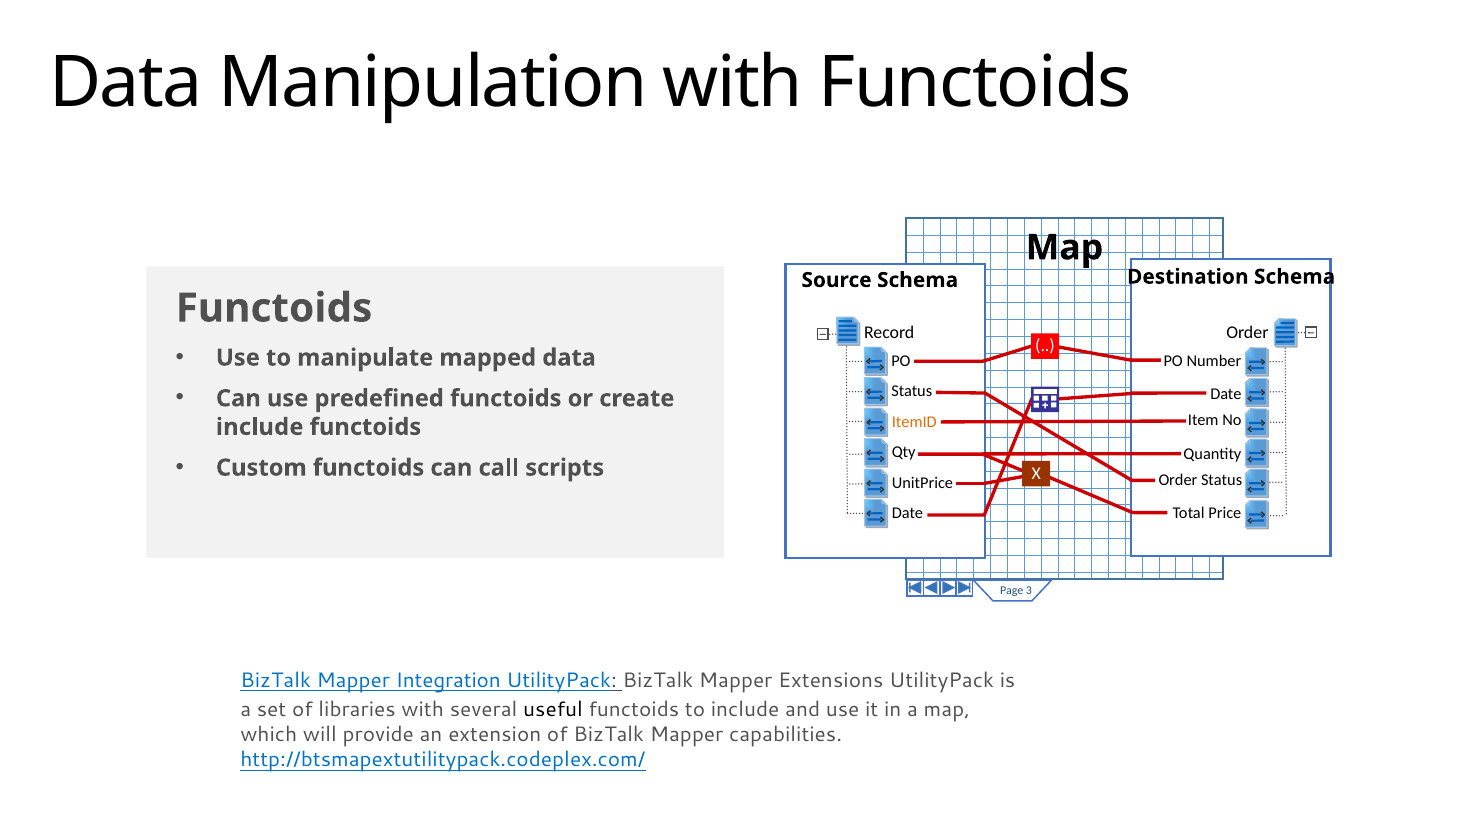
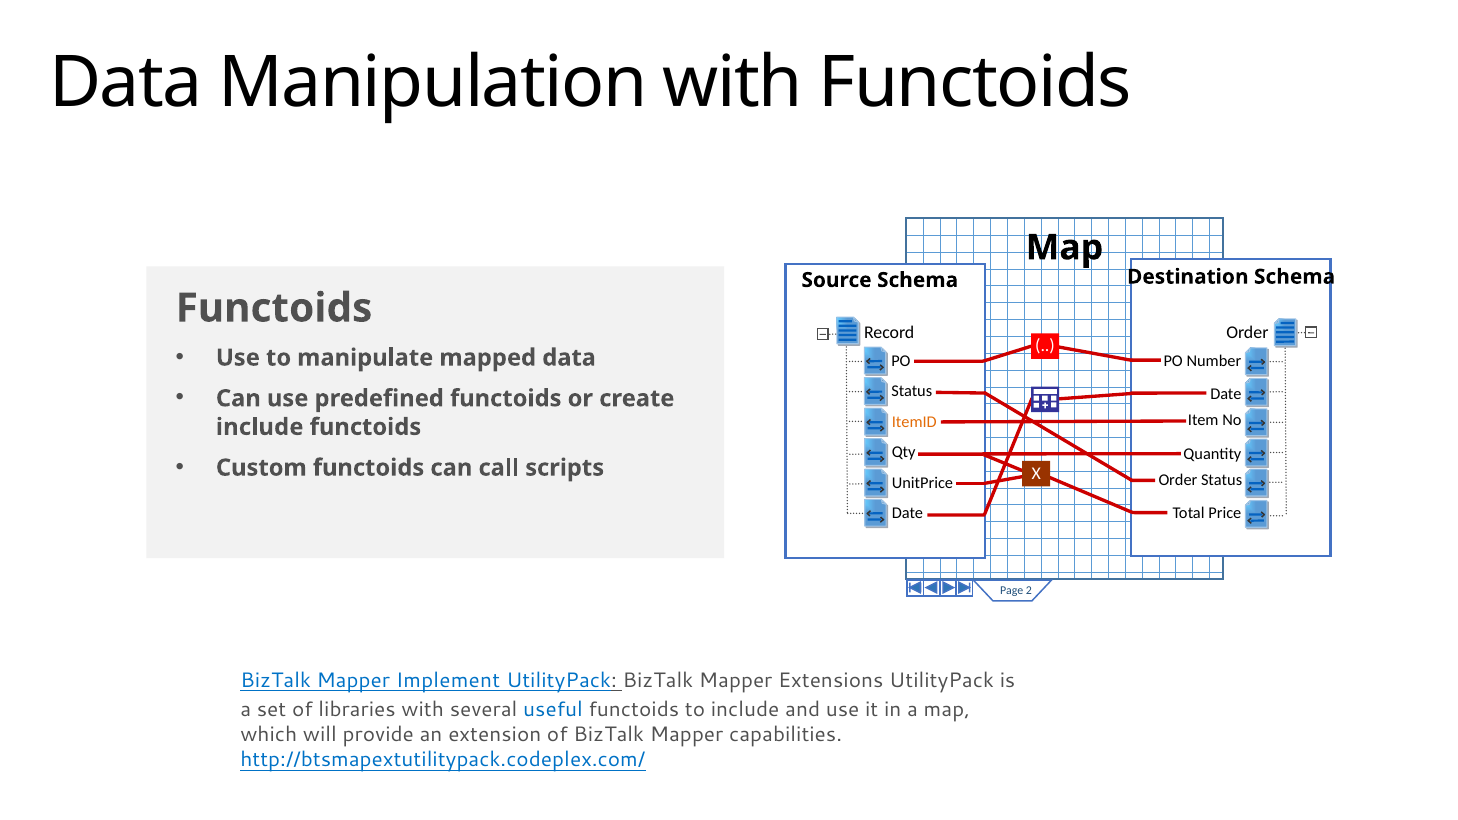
3: 3 -> 2 (1029, 590)
Integration: Integration -> Implement (448, 680)
useful colour: black -> blue (553, 710)
